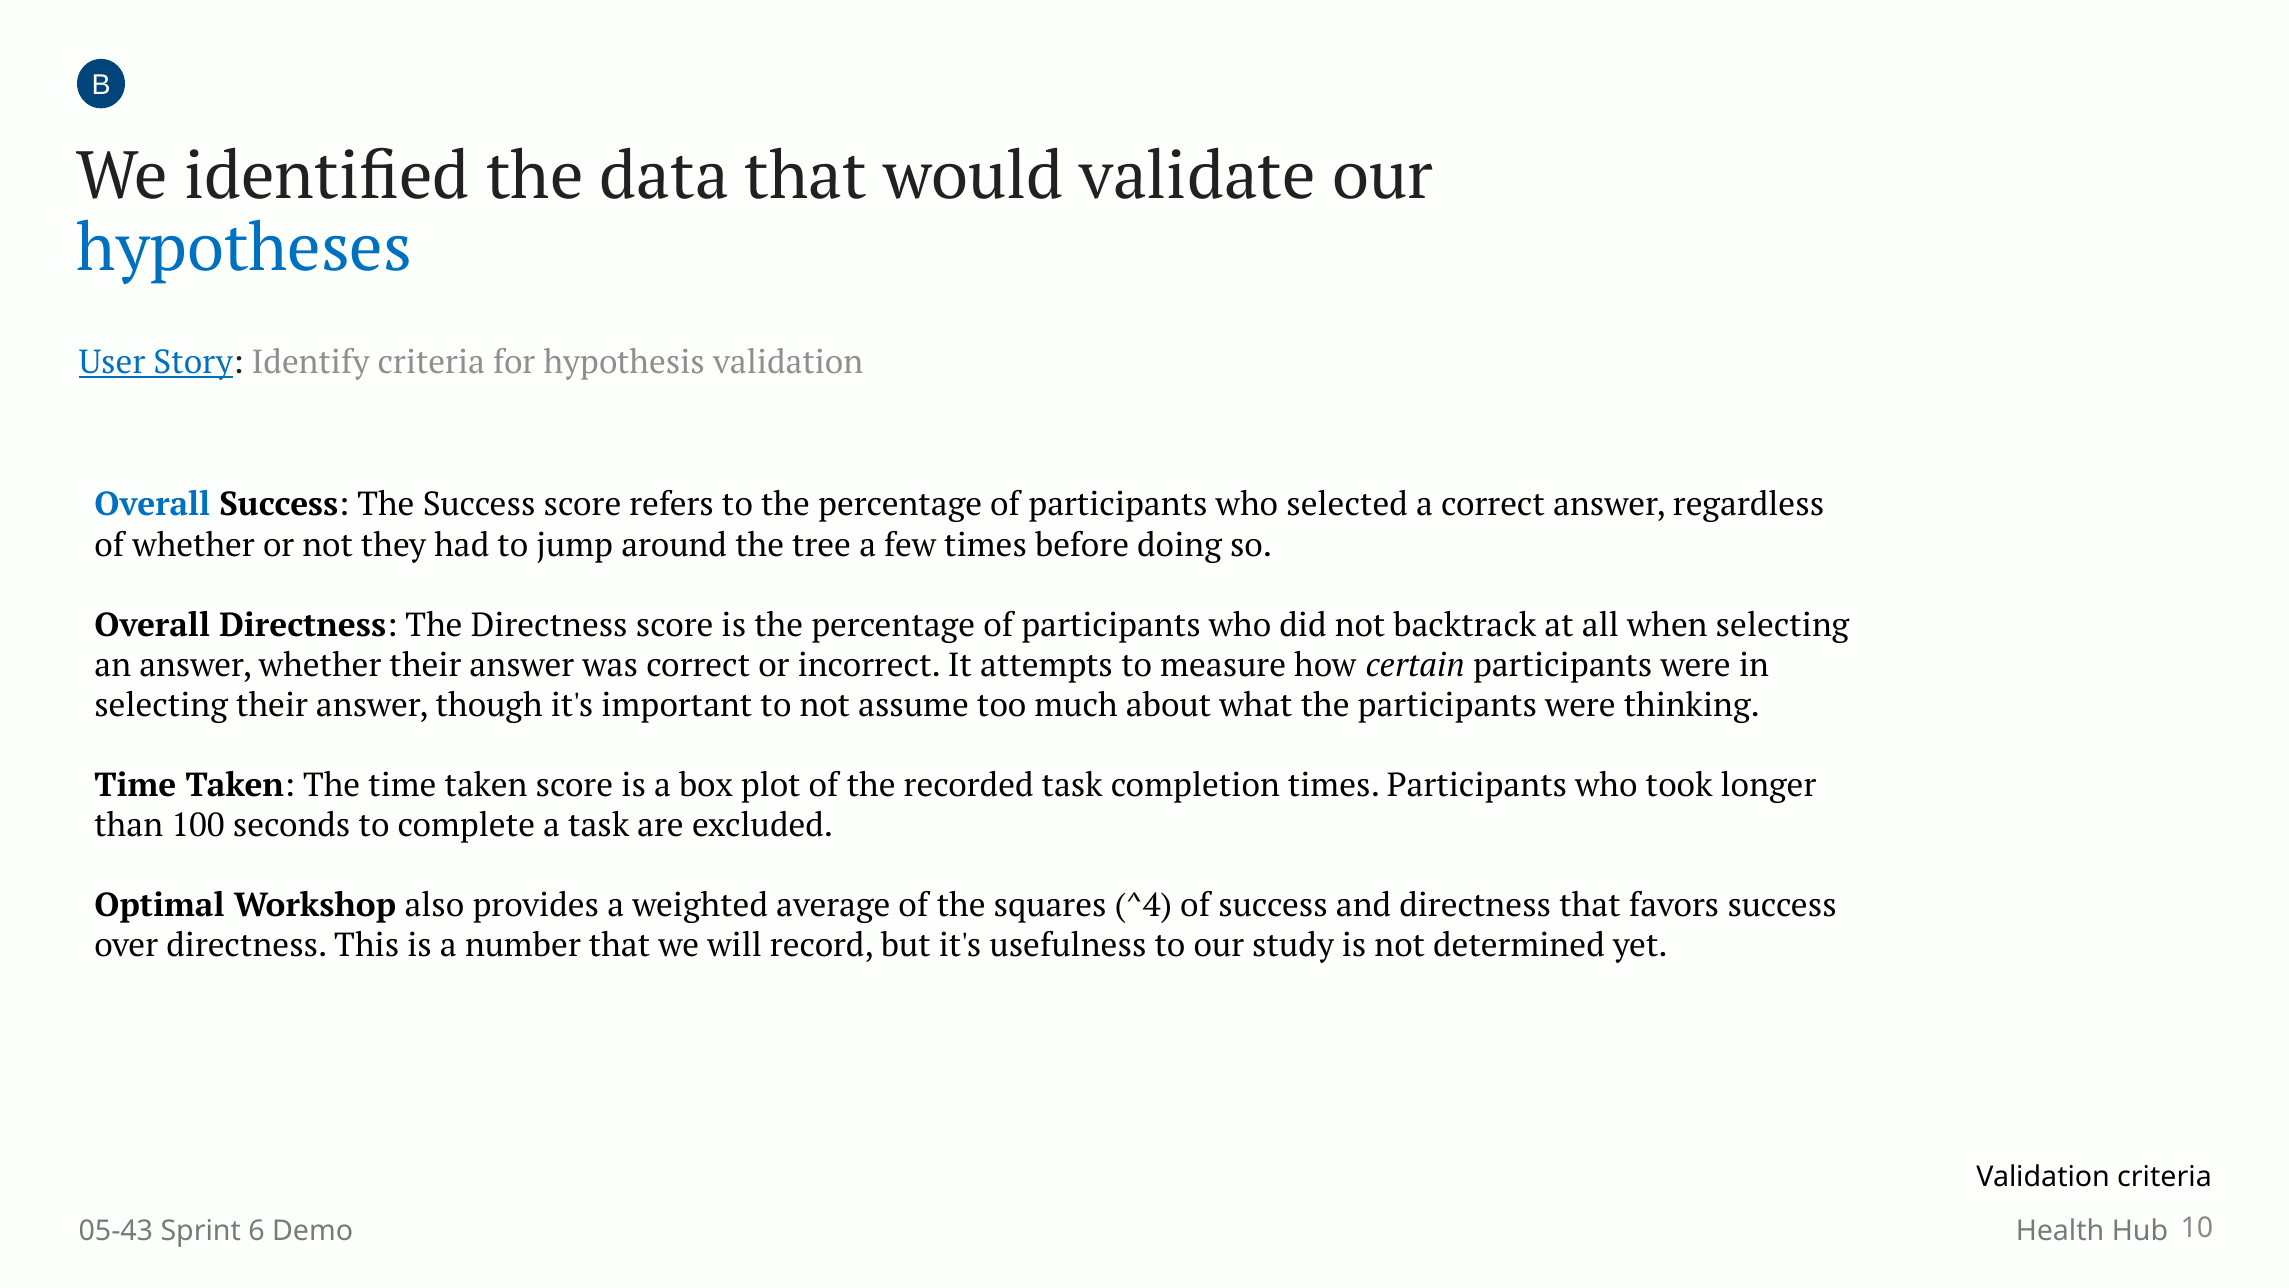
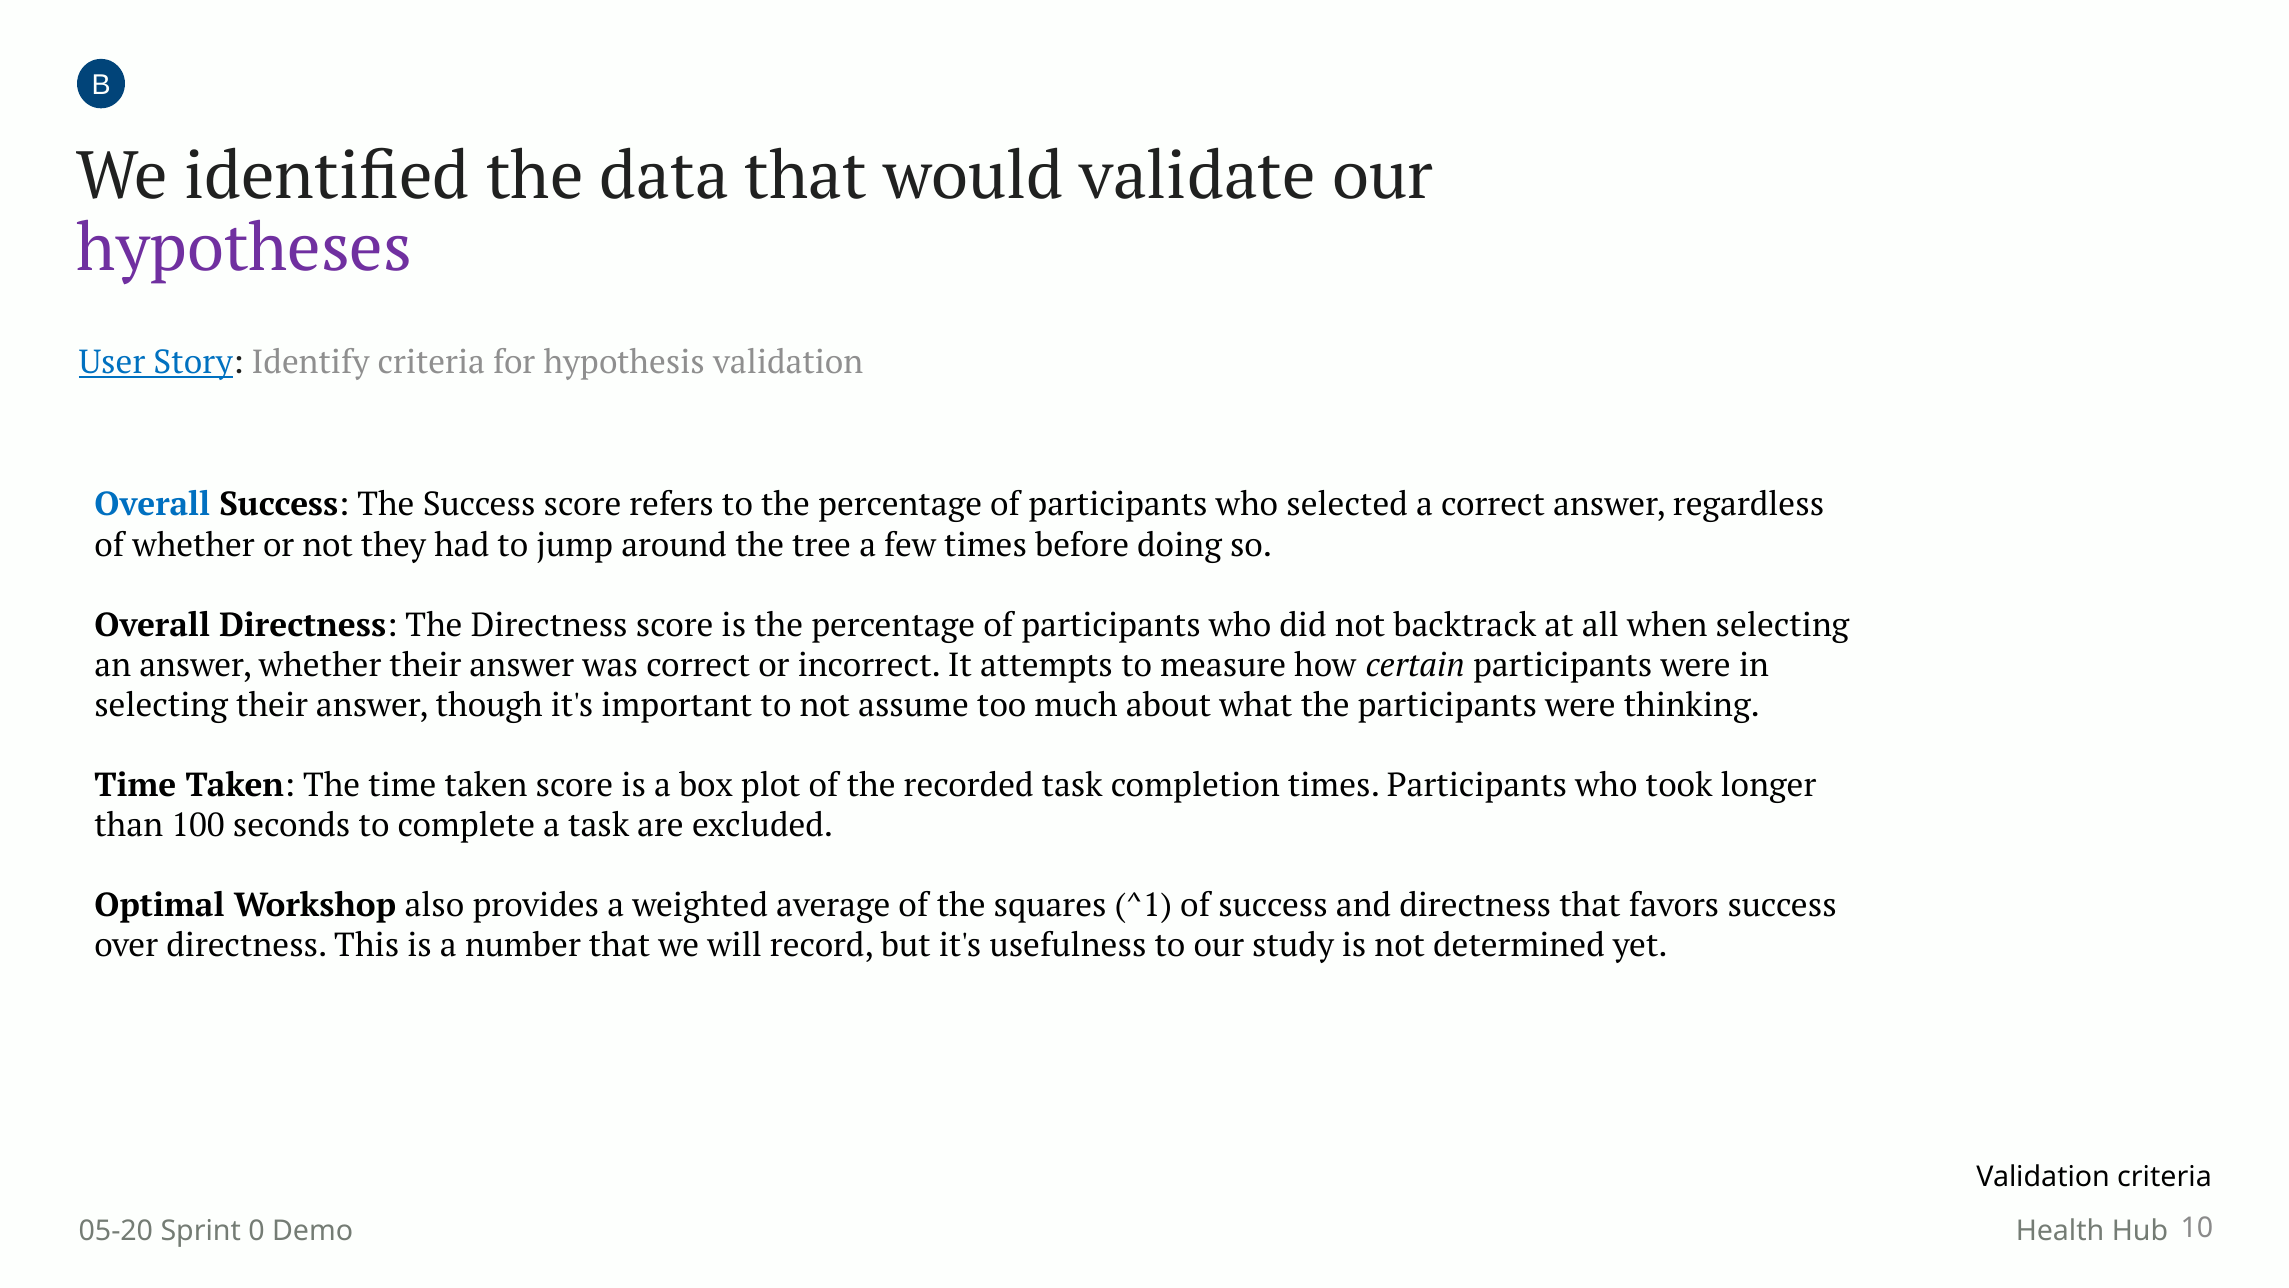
hypotheses colour: blue -> purple (245, 249)
^4: ^4 -> ^1 (1143, 906)
05-43: 05-43 -> 05-20 (116, 1231)
6: 6 -> 0 (257, 1231)
